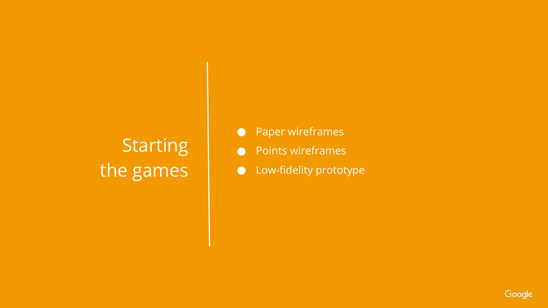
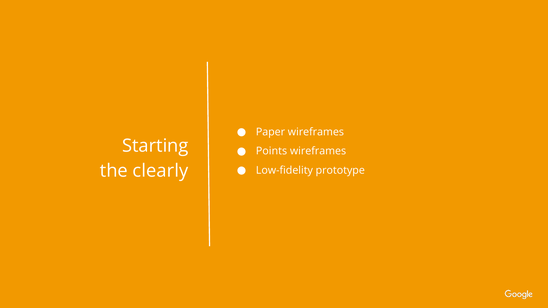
games: games -> clearly (160, 171)
